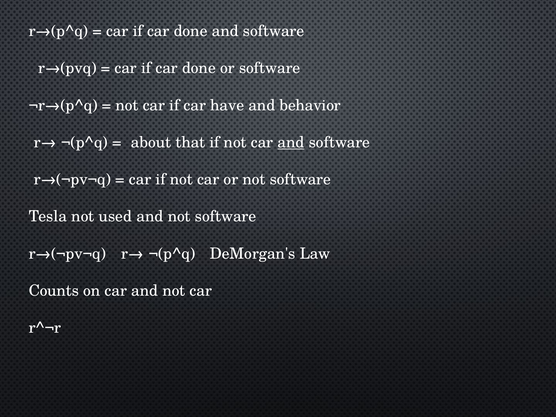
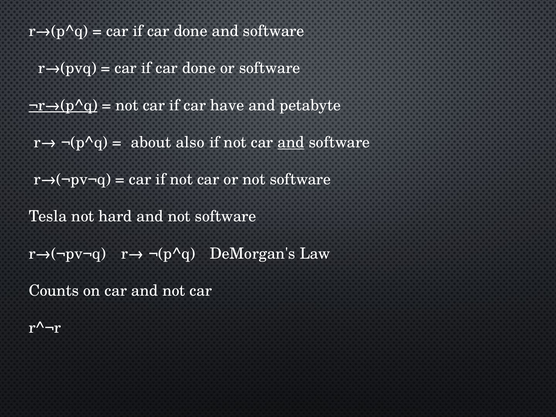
¬r→(p^q underline: none -> present (63, 105)
behavior: behavior -> petabyte (310, 105)
that: that -> also (190, 142)
used: used -> hard (115, 216)
